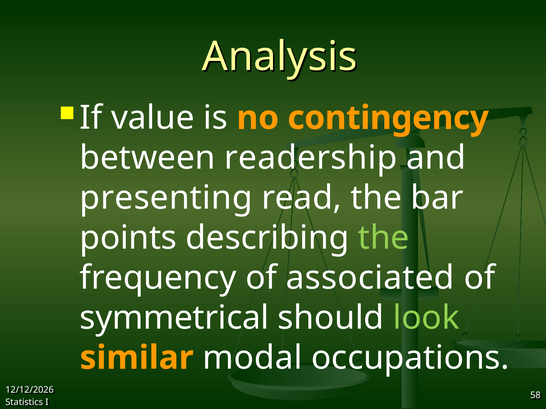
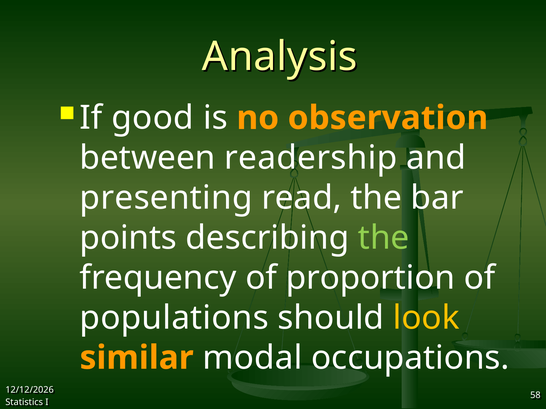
value: value -> good (153, 118)
contingency: contingency -> observation (388, 118)
associated: associated -> proportion (370, 278)
symmetrical: symmetrical -> populations (174, 318)
look colour: light green -> yellow (426, 318)
